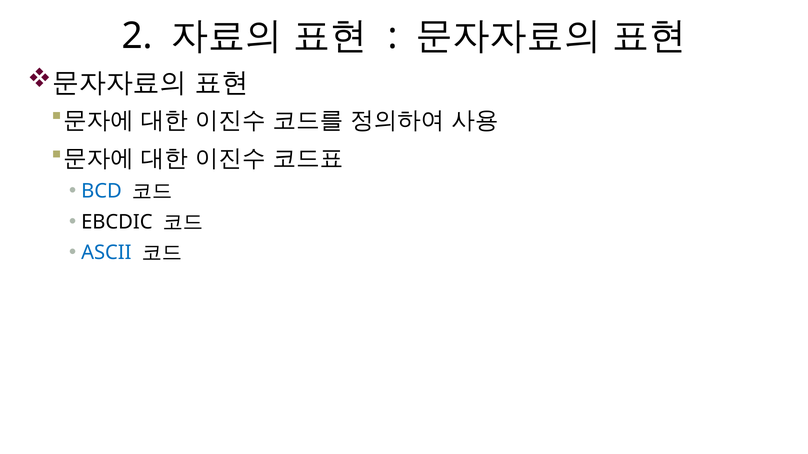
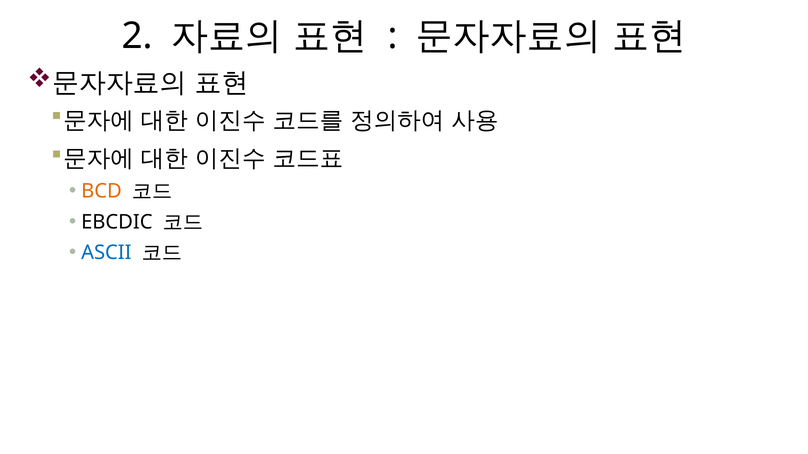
BCD colour: blue -> orange (101, 191)
